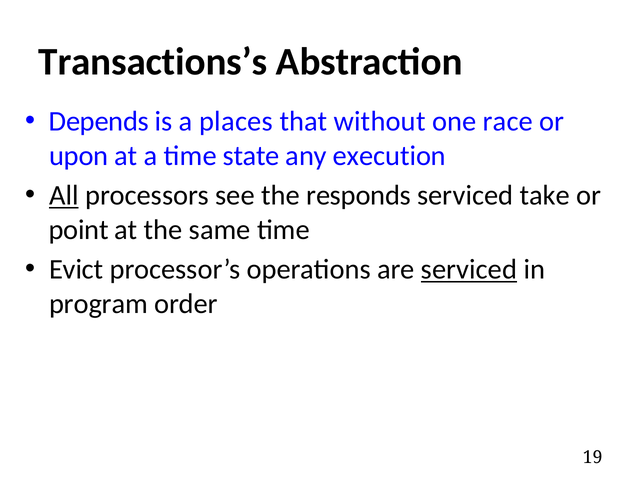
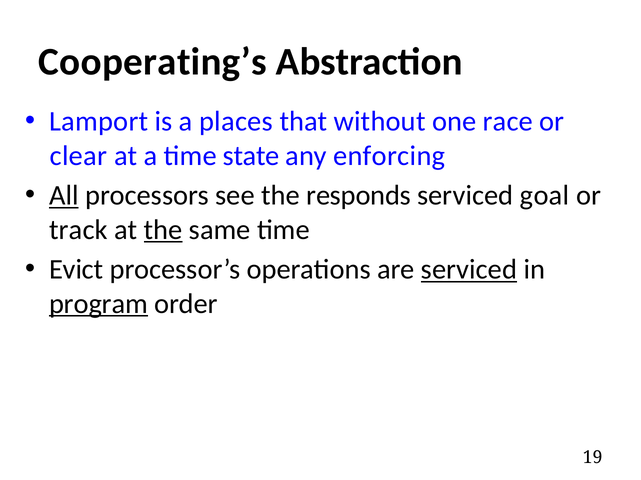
Transactions’s: Transactions’s -> Cooperating’s (153, 62)
Depends: Depends -> Lamport (99, 122)
upon: upon -> clear (78, 156)
execution: execution -> enforcing (389, 156)
take: take -> goal (545, 196)
point: point -> track (78, 230)
the underline: none -> present (163, 230)
program underline: none -> present (99, 304)
